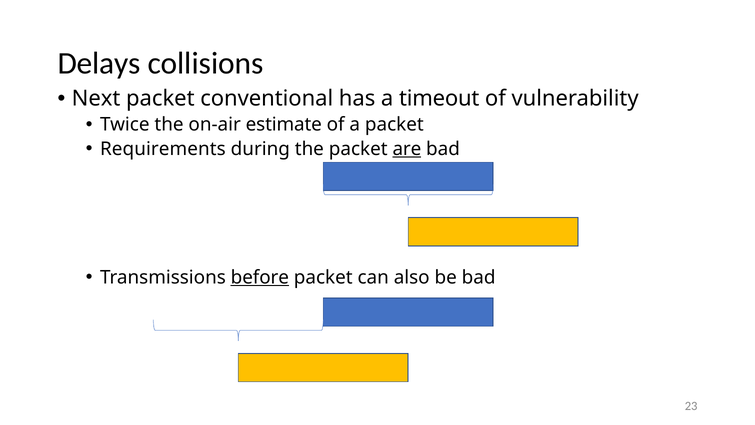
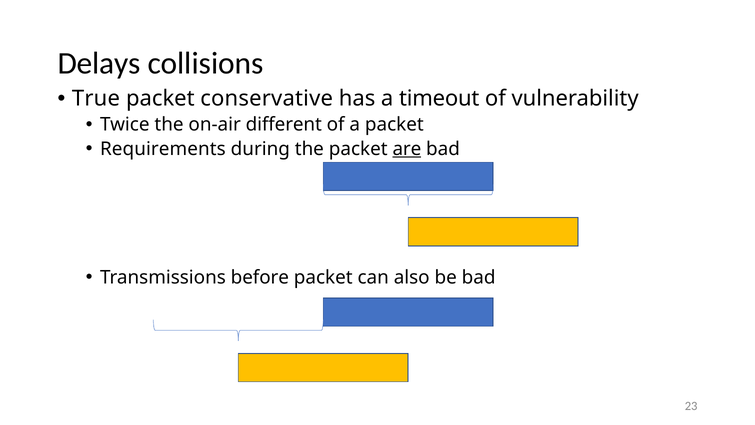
Next: Next -> True (96, 99)
conventional: conventional -> conservative (267, 99)
estimate: estimate -> different (284, 125)
before underline: present -> none (260, 277)
